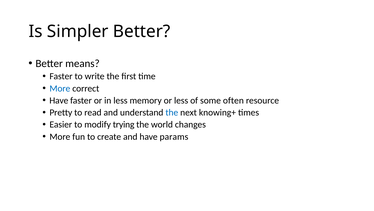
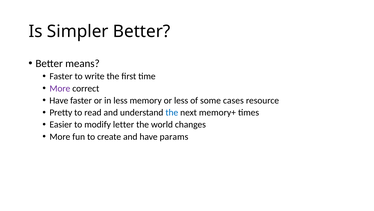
More colour: blue -> purple (60, 88)
often: often -> cases (233, 100)
knowing+: knowing+ -> memory+ (217, 112)
trying: trying -> letter (124, 124)
